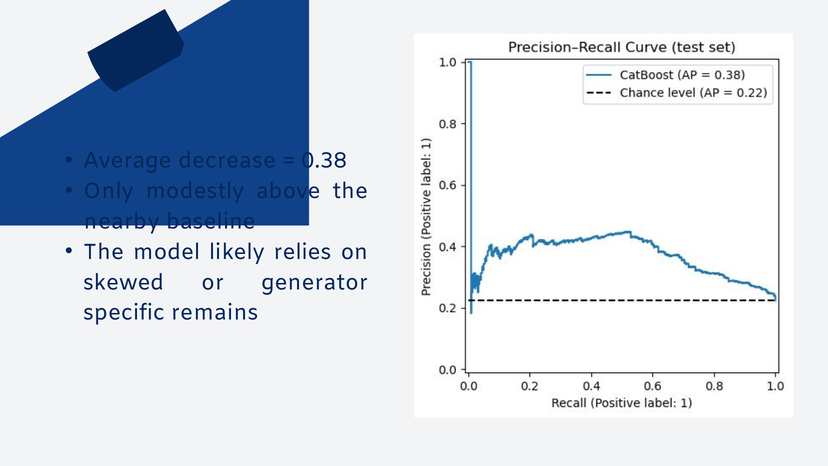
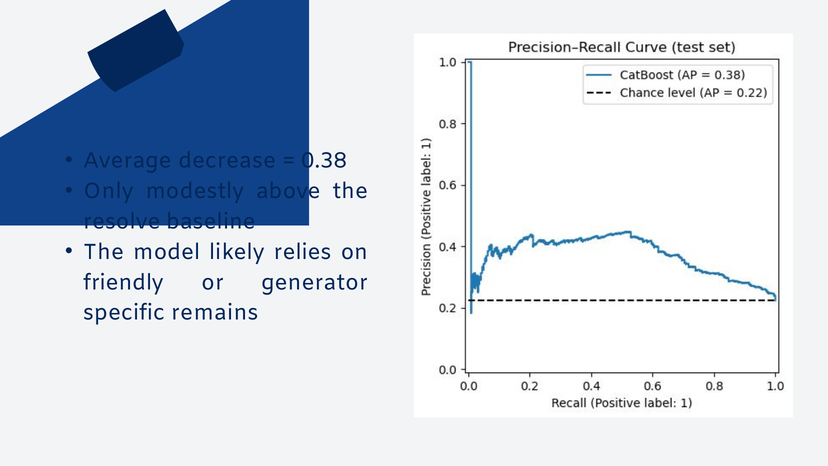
nearby: nearby -> resolve (122, 221)
skewed: skewed -> friendly (124, 282)
